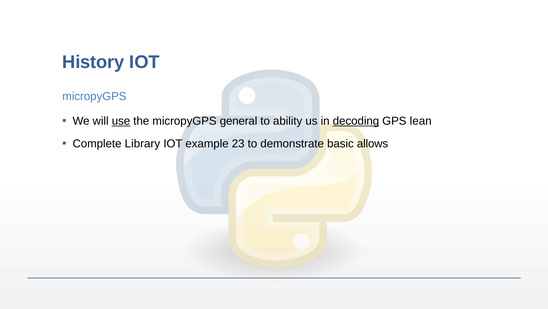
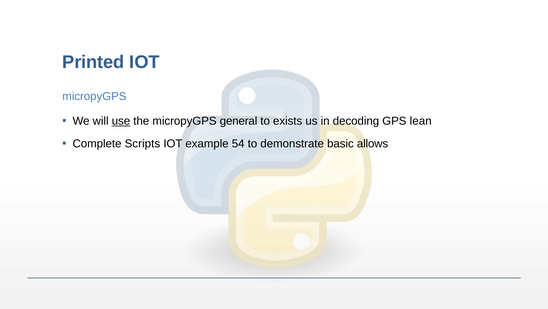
History: History -> Printed (93, 62)
ability: ability -> exists (288, 121)
decoding underline: present -> none (356, 121)
Library: Library -> Scripts (142, 143)
23: 23 -> 54 (238, 143)
